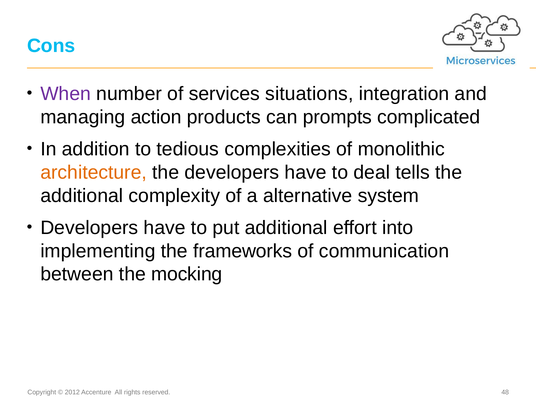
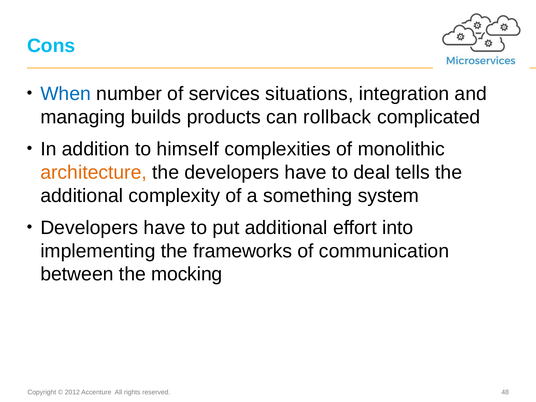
When colour: purple -> blue (66, 94)
action: action -> builds (156, 117)
prompts: prompts -> rollback (337, 117)
tedious: tedious -> himself (188, 149)
alternative: alternative -> something (308, 196)
